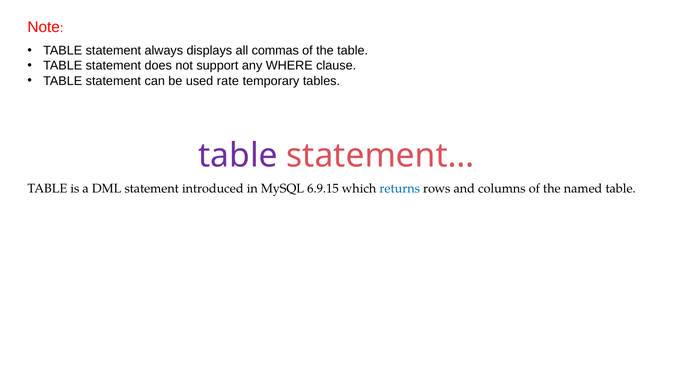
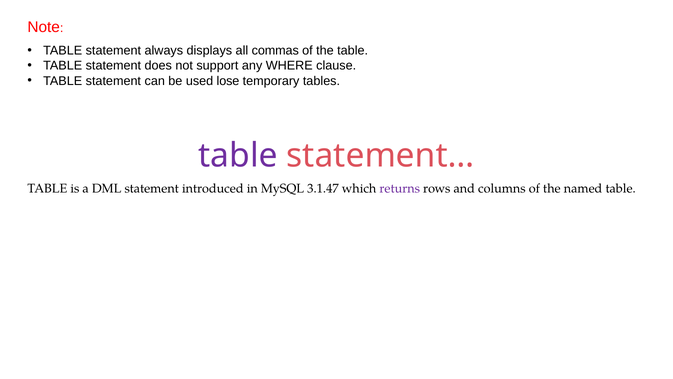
rate: rate -> lose (228, 81)
6.9.15: 6.9.15 -> 3.1.47 (323, 188)
returns colour: blue -> purple (400, 188)
